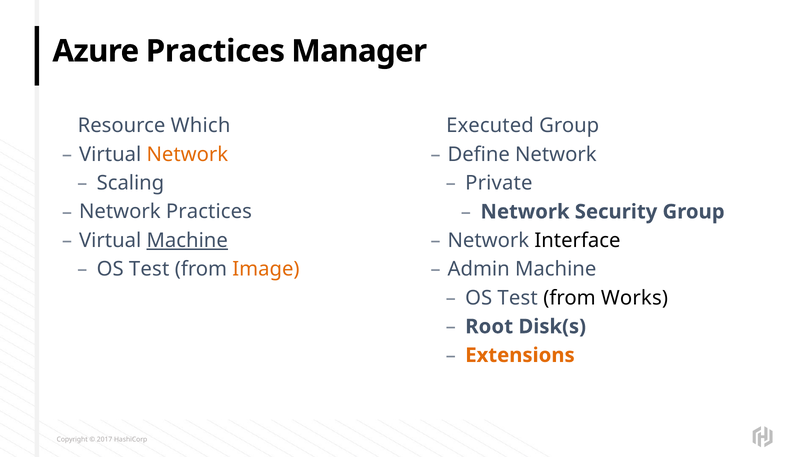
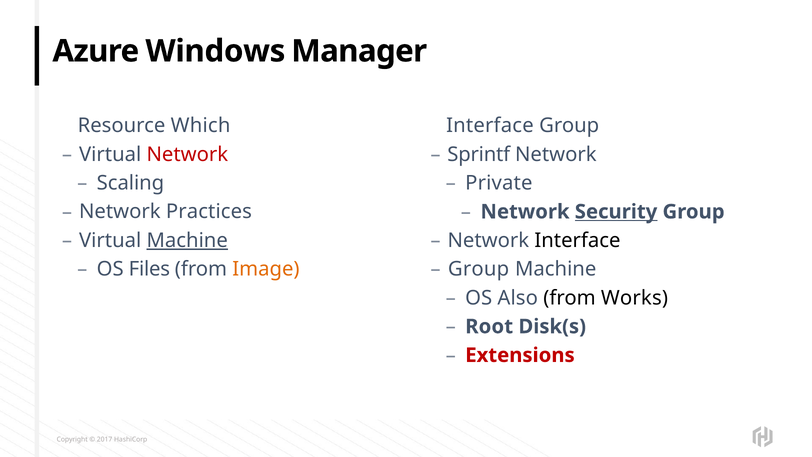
Azure Practices: Practices -> Windows (215, 51)
Executed: Executed -> Interface (490, 126)
Network colour: orange -> red (187, 154)
Define: Define -> Sprintf (479, 154)
Security underline: none -> present (616, 212)
Test: Test -> Files (149, 269)
Admin: Admin -> Group (479, 269)
Test: Test -> Also (518, 298)
Extensions colour: orange -> red (520, 355)
